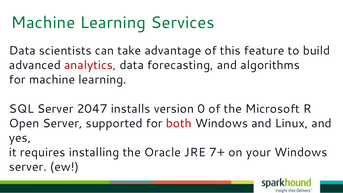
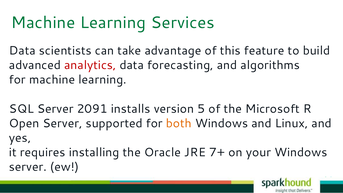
2047: 2047 -> 2091 (92, 109)
0: 0 -> 5 (201, 109)
both colour: red -> orange (179, 123)
